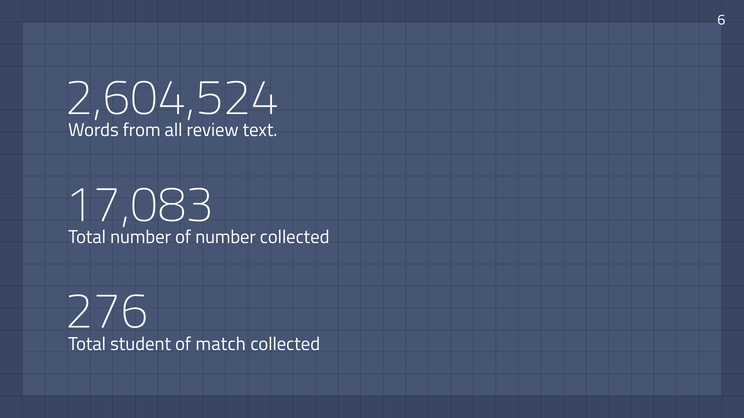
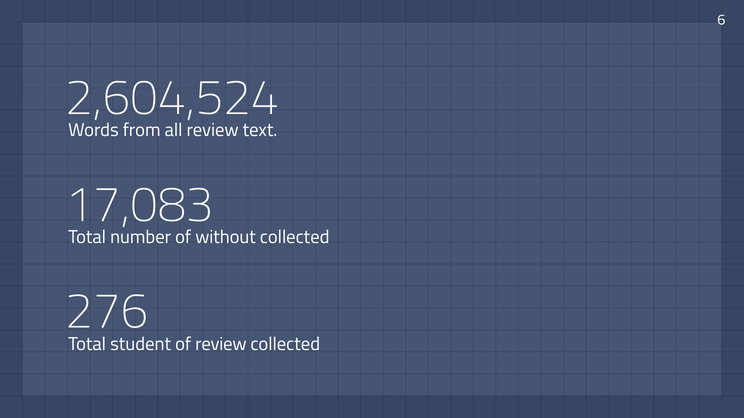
number: number -> without (226, 237)
of match: match -> review (221, 344)
